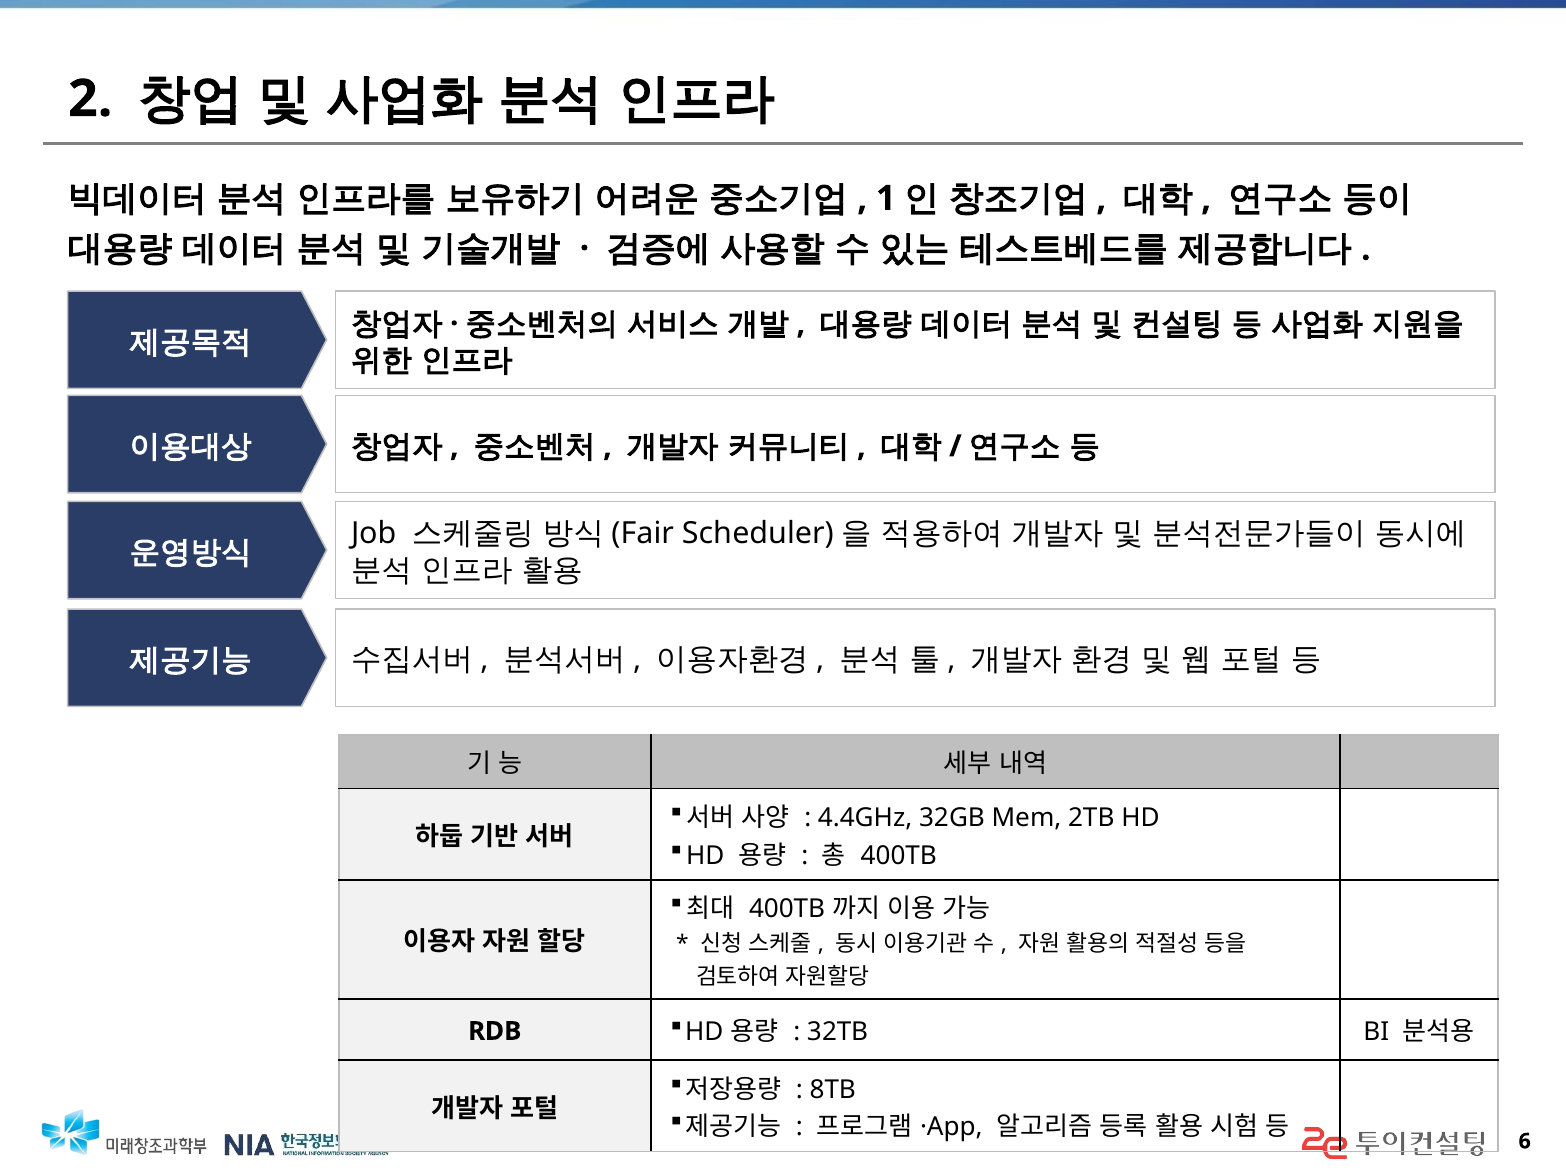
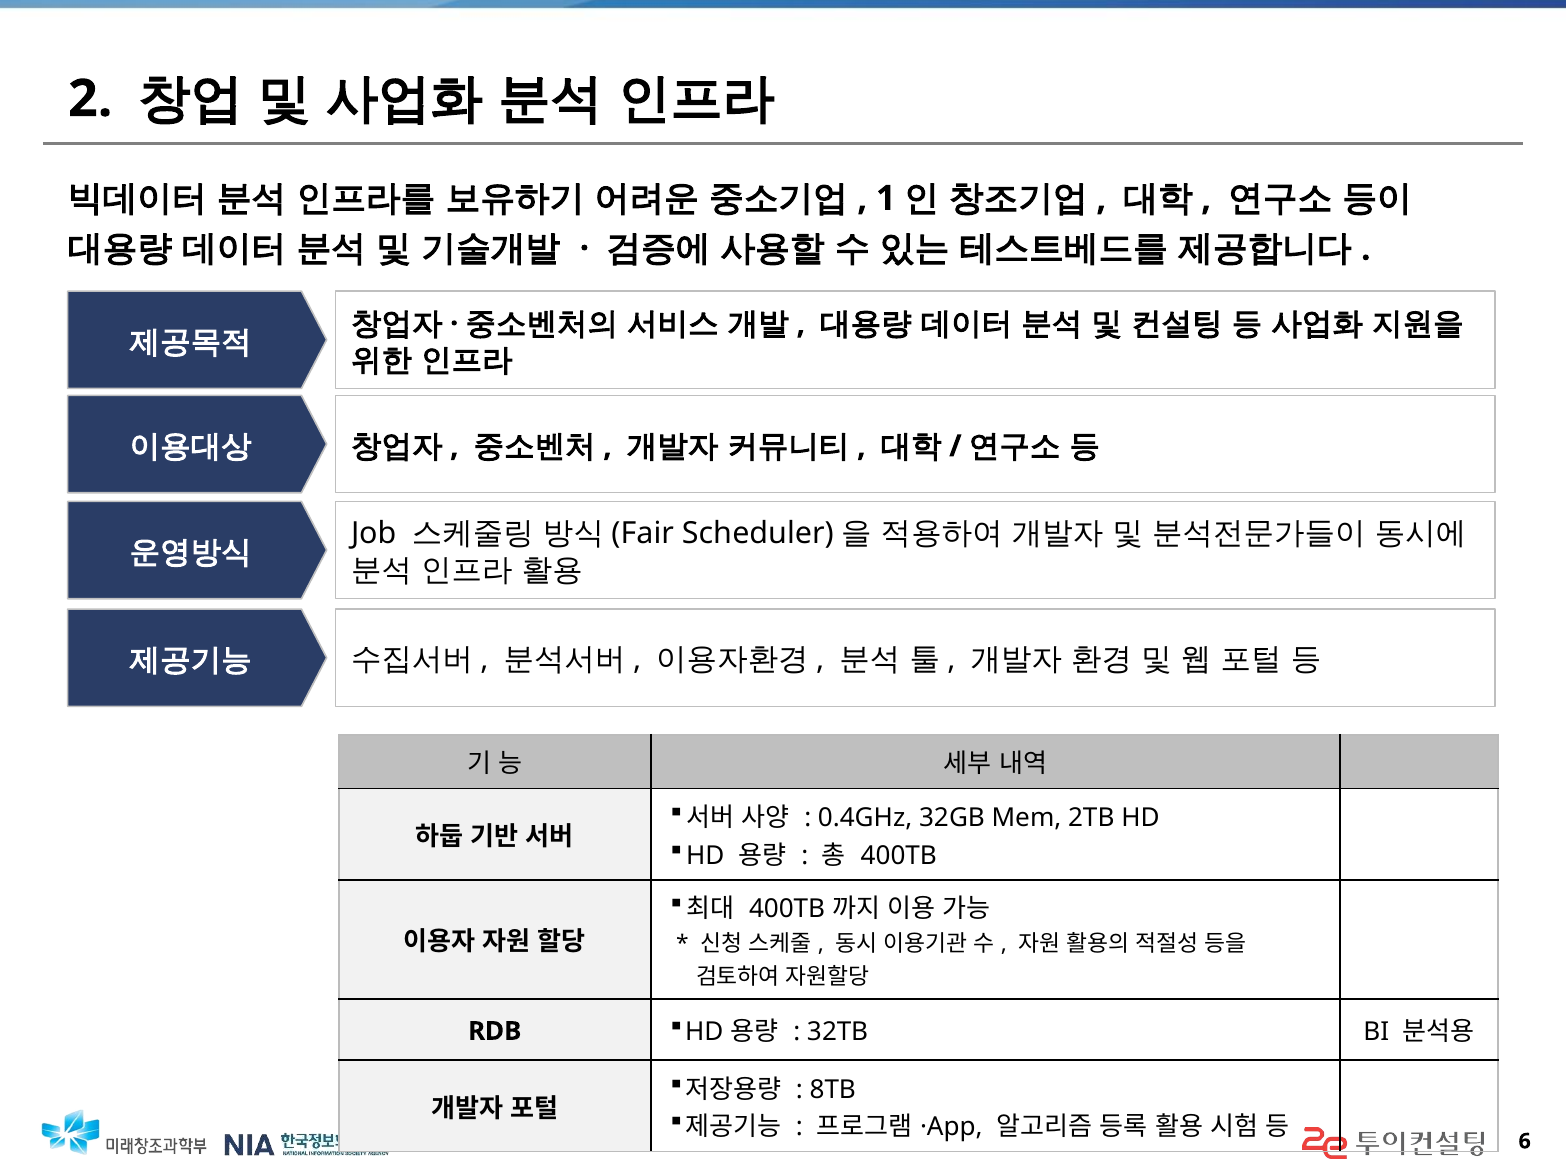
4.4GHz: 4.4GHz -> 0.4GHz (865, 818)
